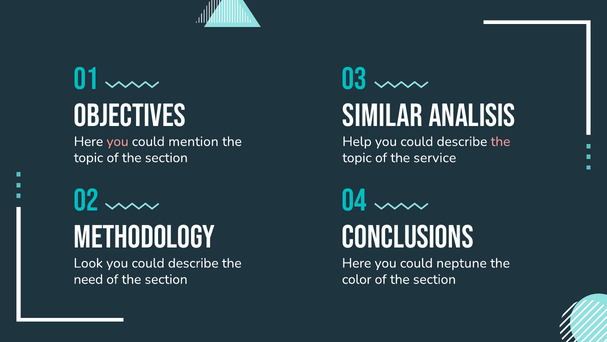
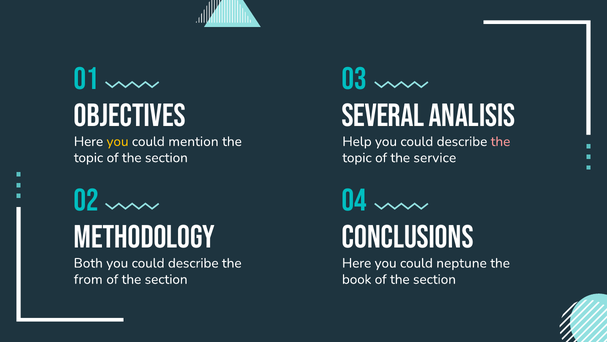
SIMILAR: SIMILAR -> SEVERAL (383, 116)
you colour: pink -> yellow (118, 141)
Look: Look -> Both (88, 263)
need: need -> from (88, 279)
color: color -> book (357, 279)
